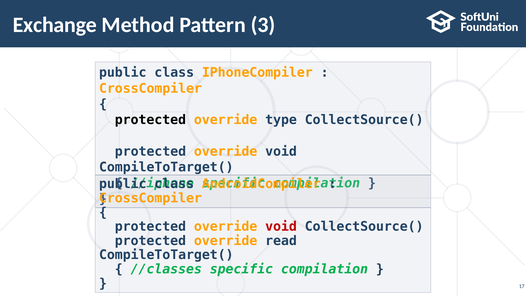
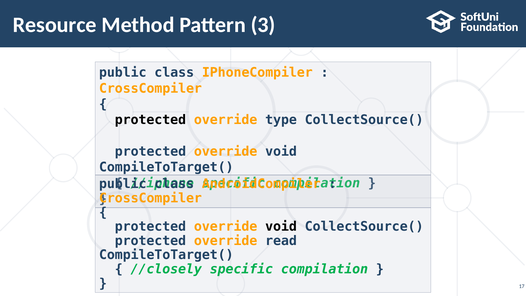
Exchange: Exchange -> Resource (55, 25)
void colour: red -> black (281, 226)
//classes: //classes -> //closely (166, 269)
